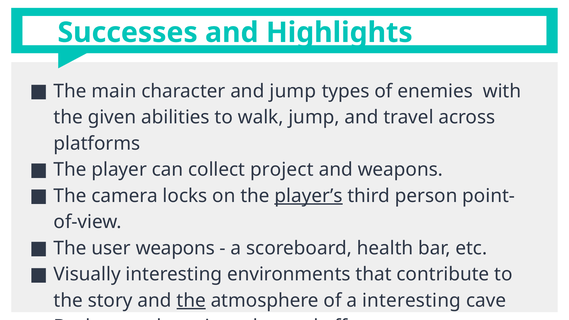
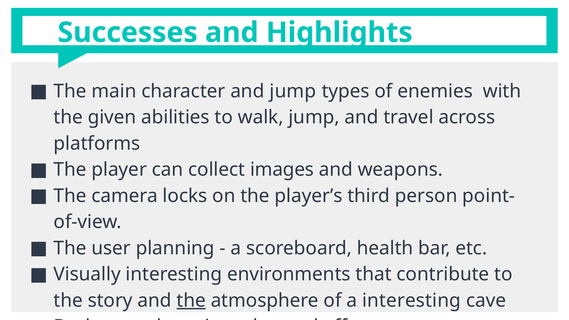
project: project -> images (282, 170)
player’s underline: present -> none (309, 196)
user weapons: weapons -> planning (175, 248)
